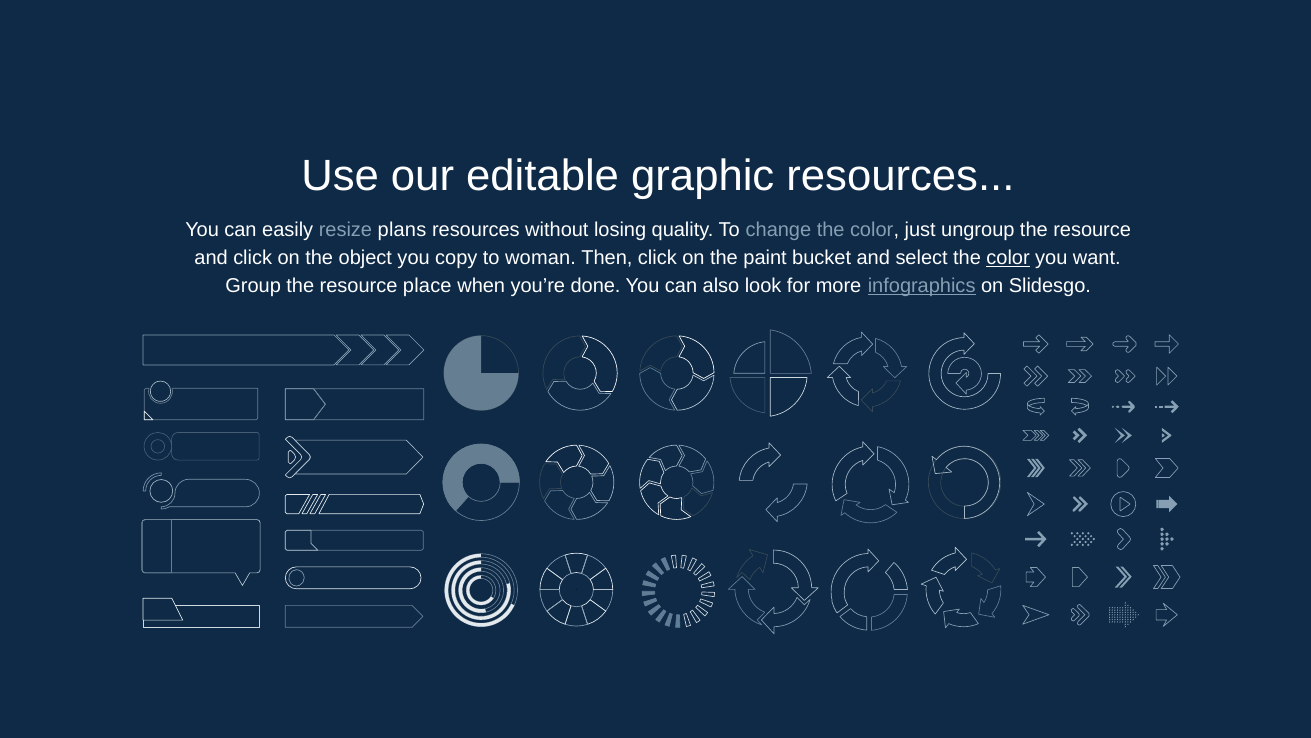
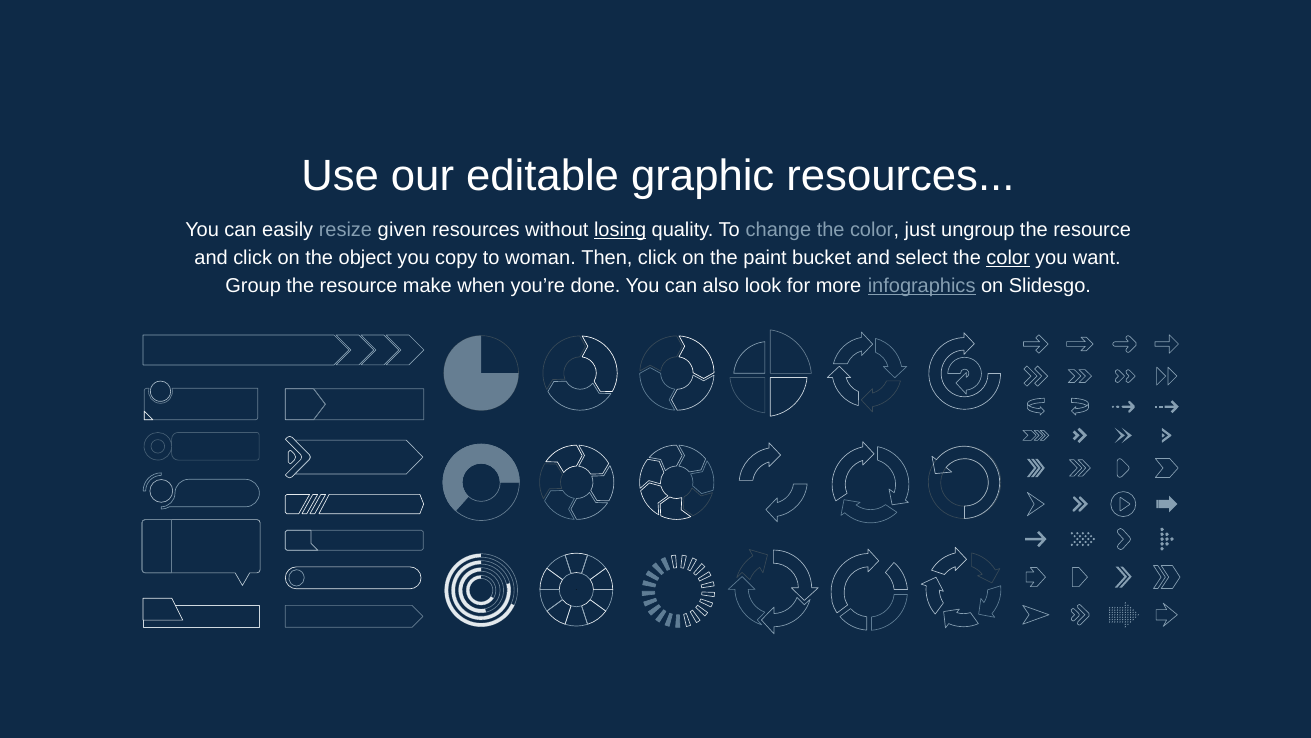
plans: plans -> given (402, 230)
losing underline: none -> present (620, 230)
place: place -> make (427, 285)
